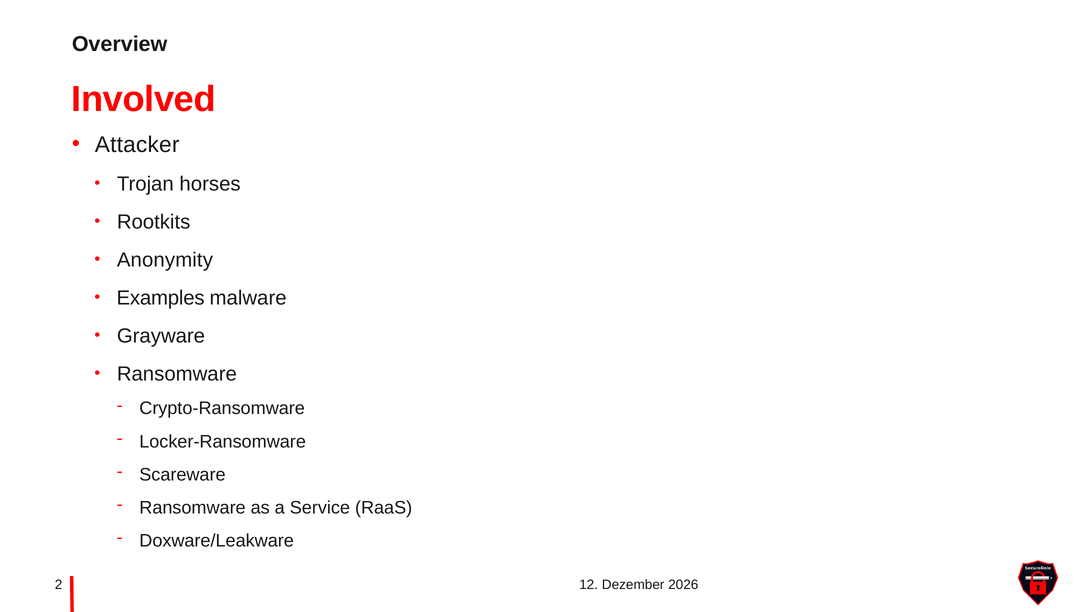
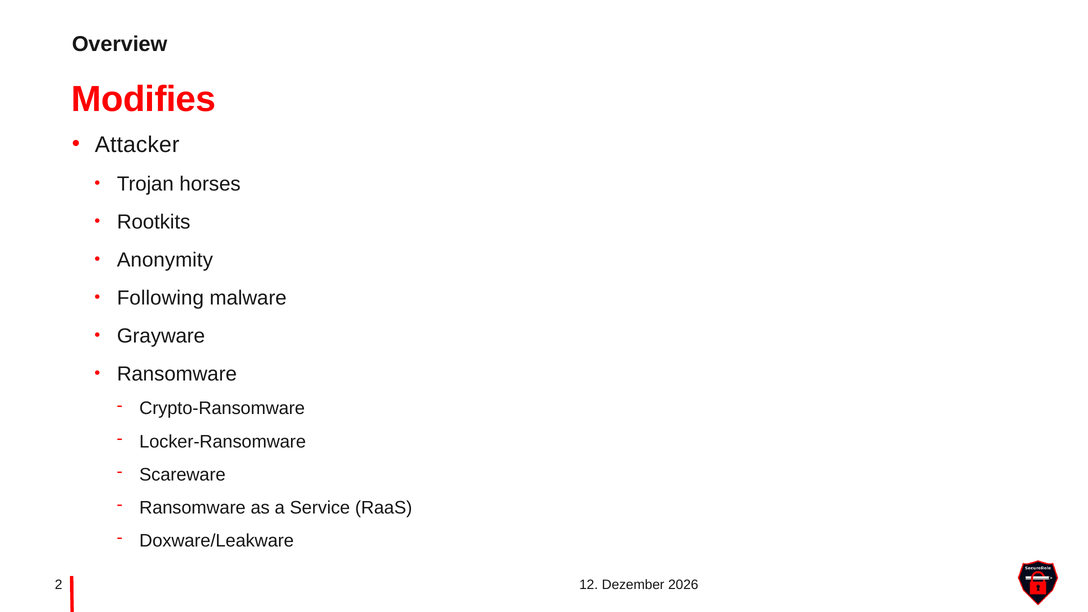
Involved: Involved -> Modifies (144, 99)
Examples: Examples -> Following (160, 298)
